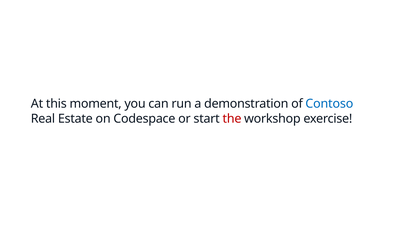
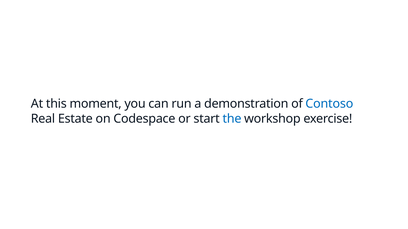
the colour: red -> blue (232, 119)
